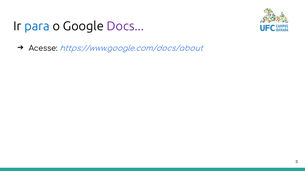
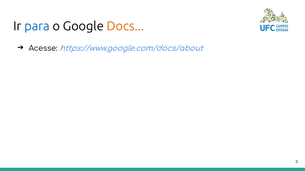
Docs colour: purple -> orange (125, 26)
